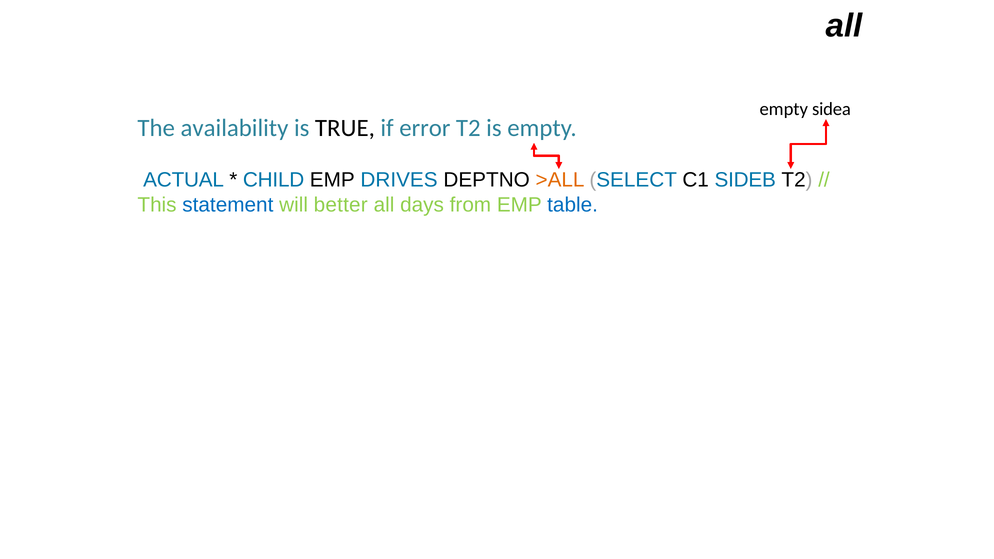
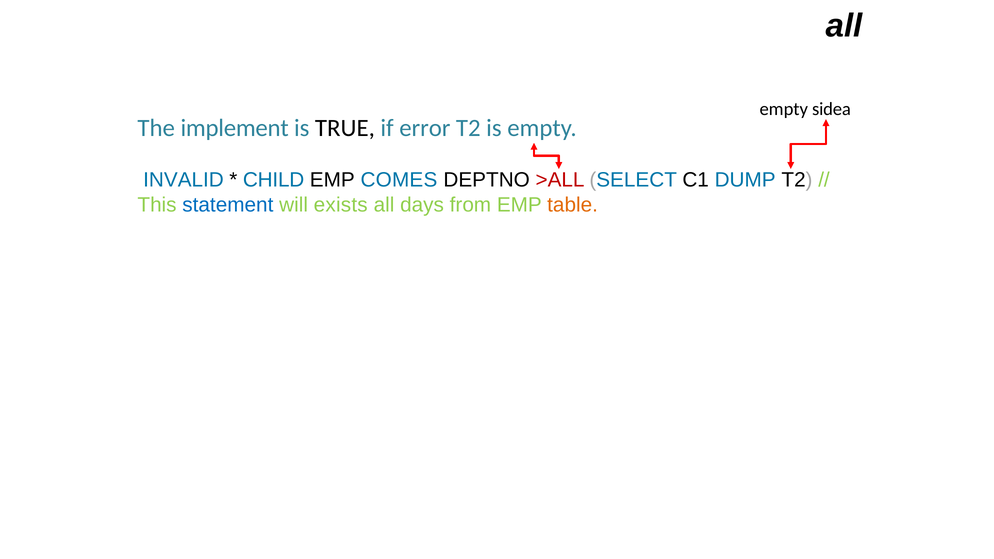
availability: availability -> implement (235, 128)
ACTUAL: ACTUAL -> INVALID (184, 180)
DRIVES: DRIVES -> COMES (399, 180)
>ALL colour: orange -> red (560, 180)
SIDEB: SIDEB -> DUMP (745, 180)
better: better -> exists (341, 205)
table colour: blue -> orange (573, 205)
